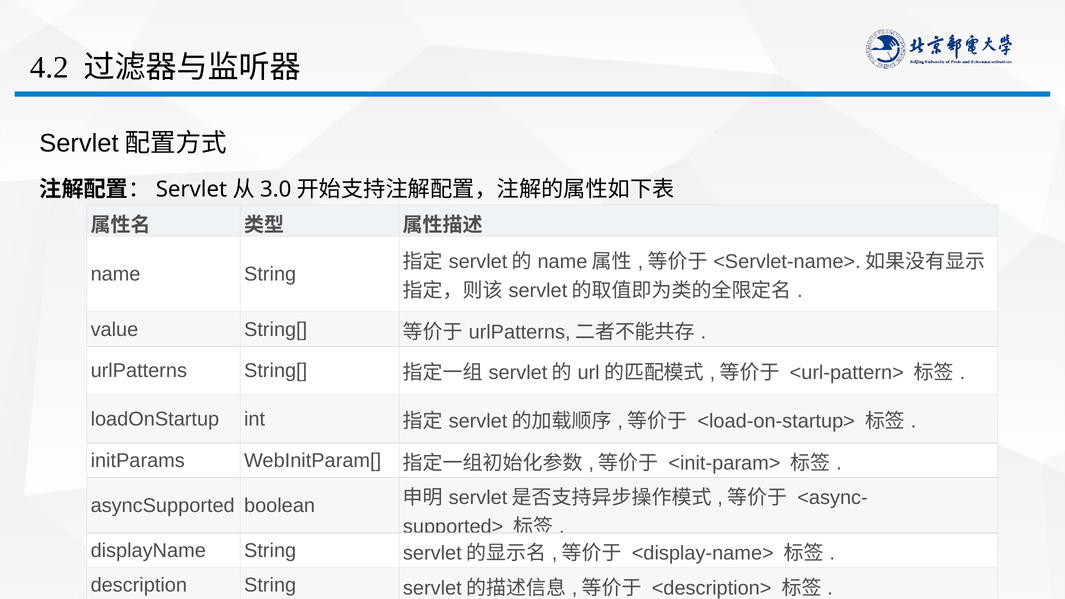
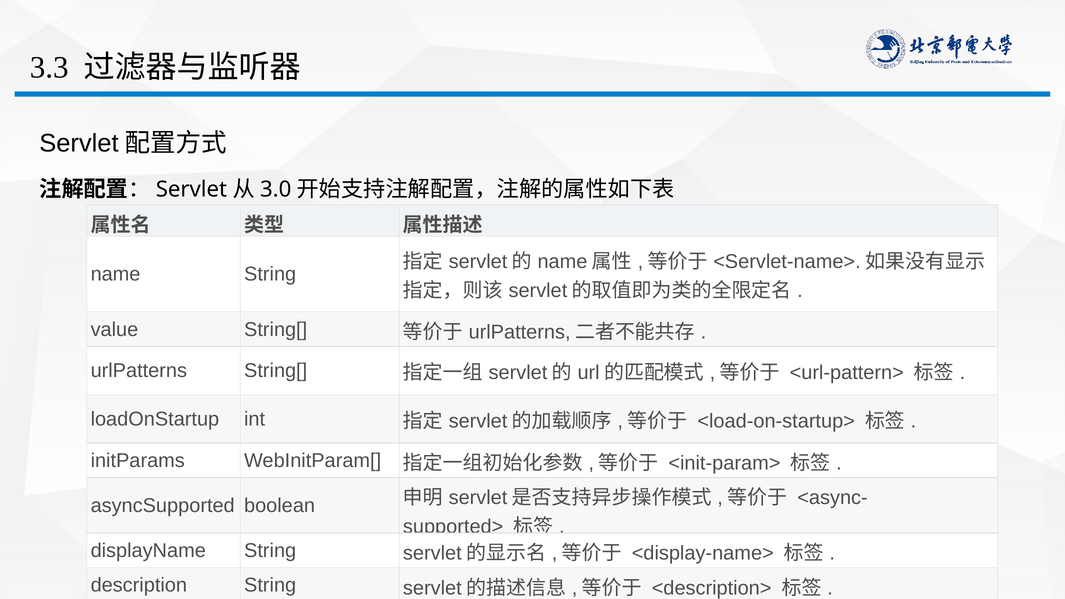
4.2: 4.2 -> 3.3 (49, 67)
